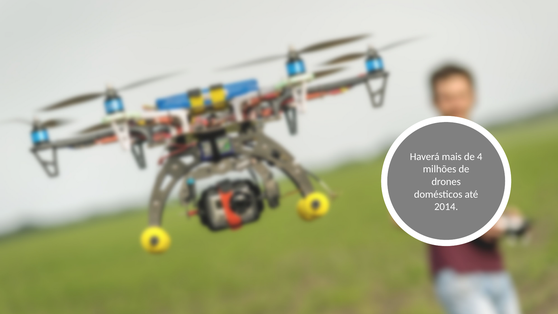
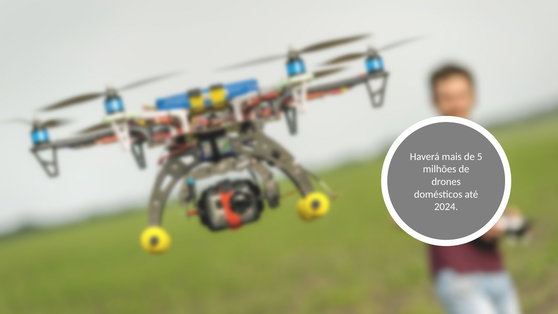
4: 4 -> 5 (480, 157)
2014: 2014 -> 2024 (446, 207)
